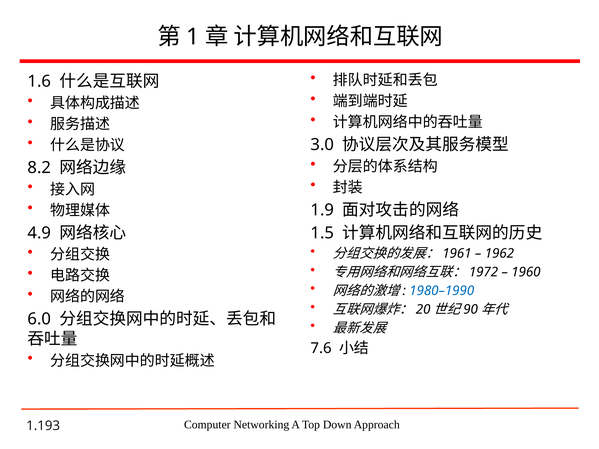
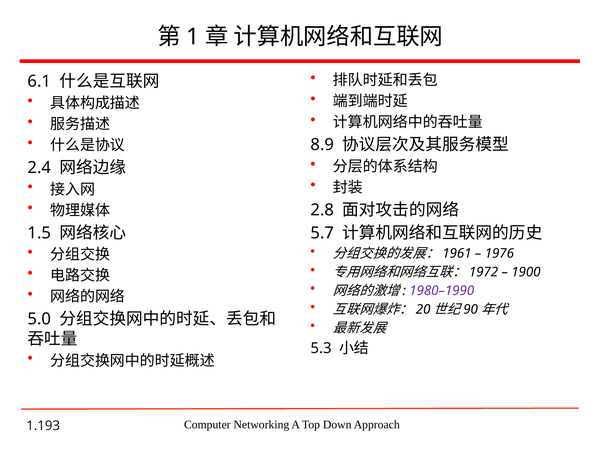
1.6: 1.6 -> 6.1 (39, 82)
3.0: 3.0 -> 8.9 (322, 145)
8.2: 8.2 -> 2.4 (39, 168)
1.9: 1.9 -> 2.8 (322, 210)
4.9: 4.9 -> 1.5 (39, 233)
1.5: 1.5 -> 5.7 (322, 233)
1962: 1962 -> 1976 (499, 254)
1960: 1960 -> 1900 (526, 272)
1980–1990 colour: blue -> purple (442, 291)
6.0: 6.0 -> 5.0 (39, 319)
7.6: 7.6 -> 5.3 (321, 348)
